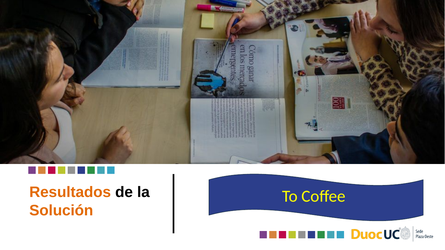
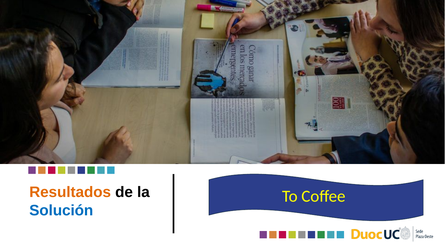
Solución colour: orange -> blue (61, 211)
